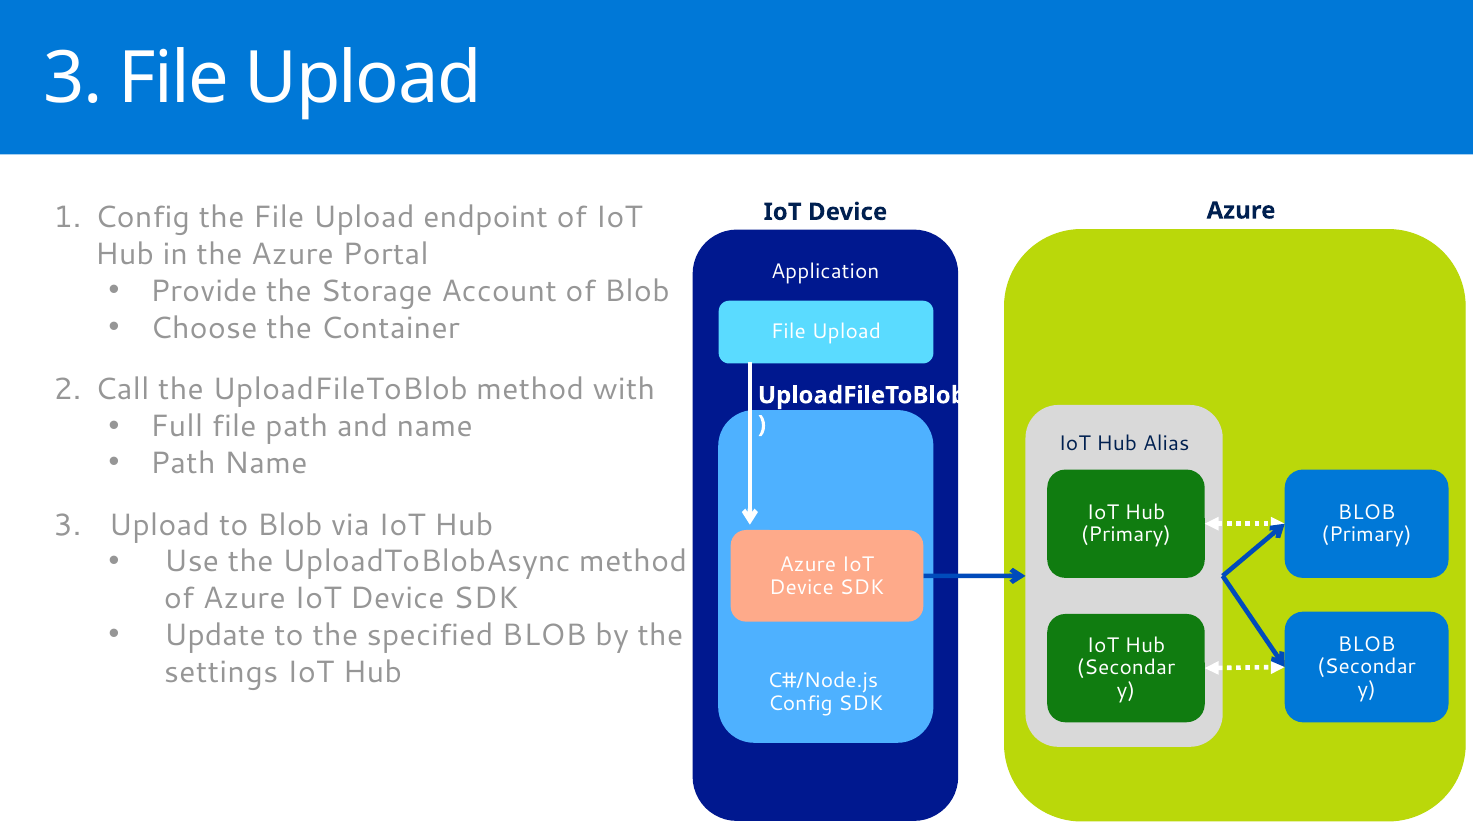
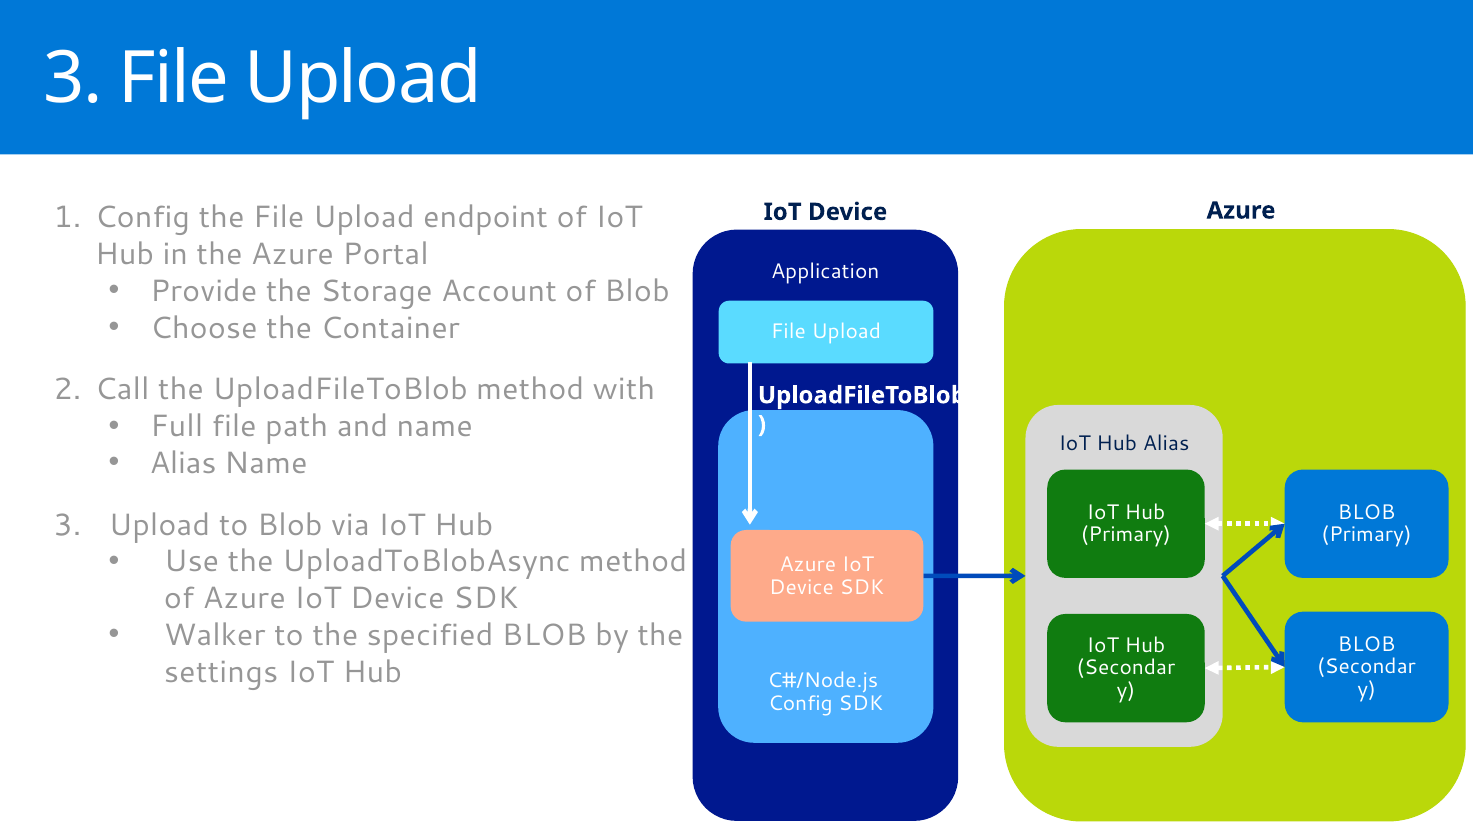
Path: Path -> Alias (183, 463)
Update: Update -> Walker (215, 635)
